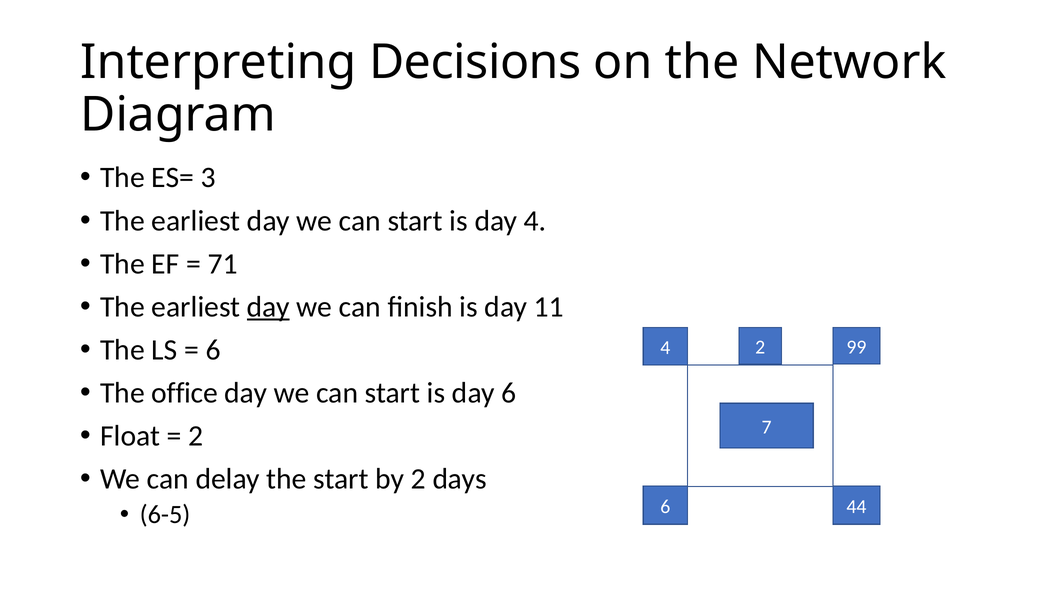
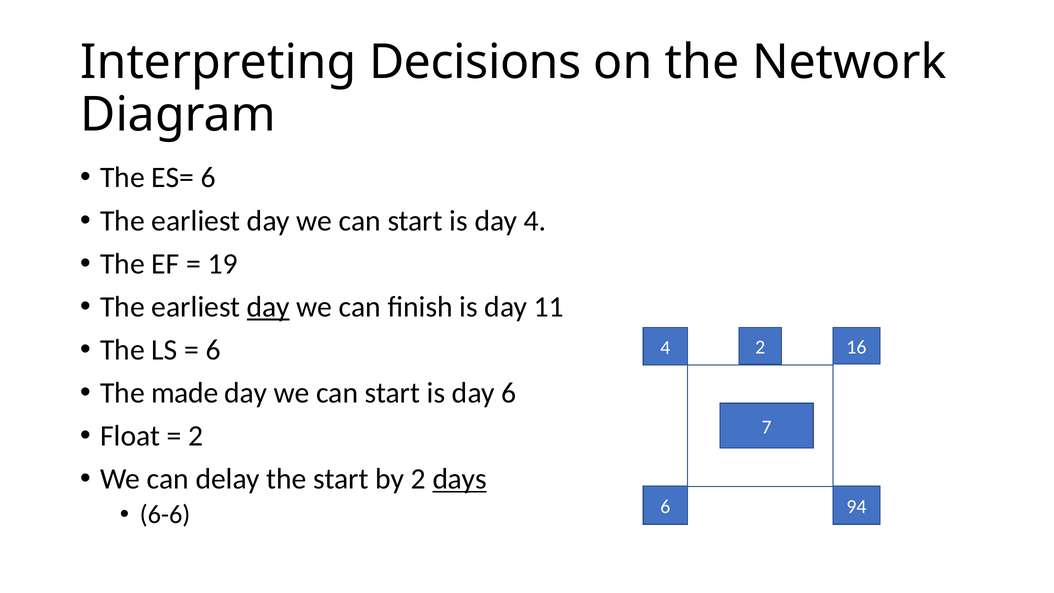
ES= 3: 3 -> 6 (208, 178)
71: 71 -> 19 (223, 264)
99: 99 -> 16 (856, 347)
office: office -> made (185, 393)
days underline: none -> present (460, 479)
44: 44 -> 94 (856, 506)
6-5: 6-5 -> 6-6 (165, 515)
